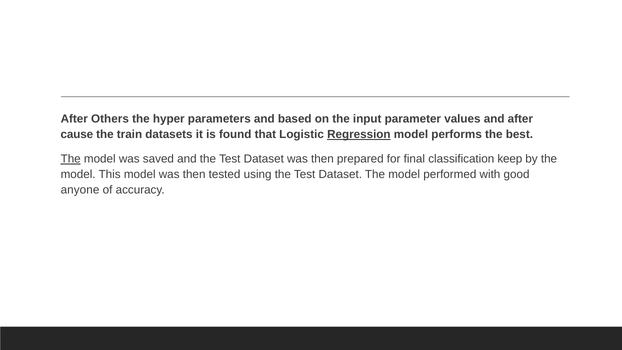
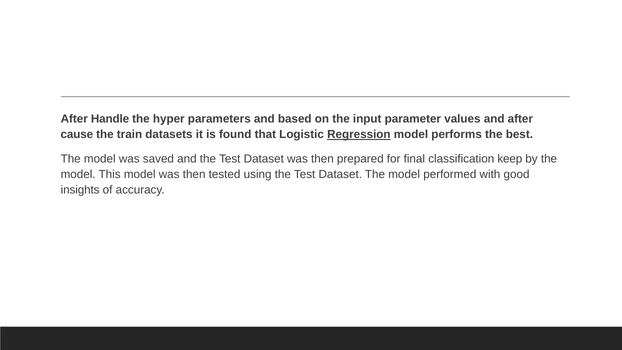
Others: Others -> Handle (110, 119)
The underline: present -> none (71, 159)
anyone: anyone -> insights (80, 190)
